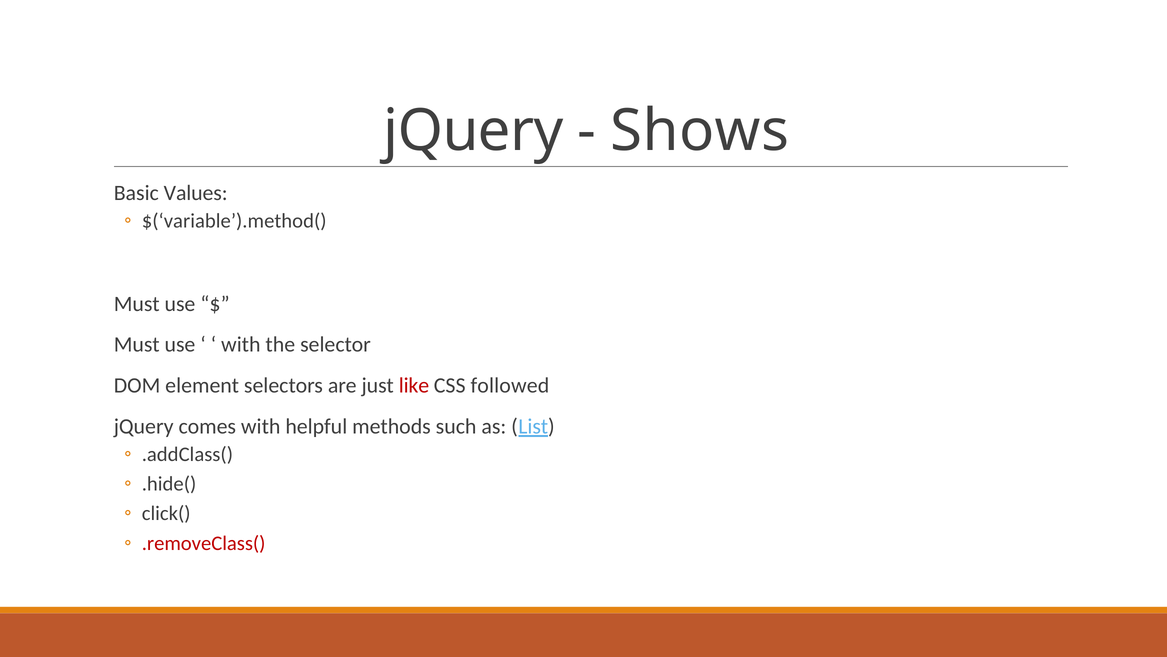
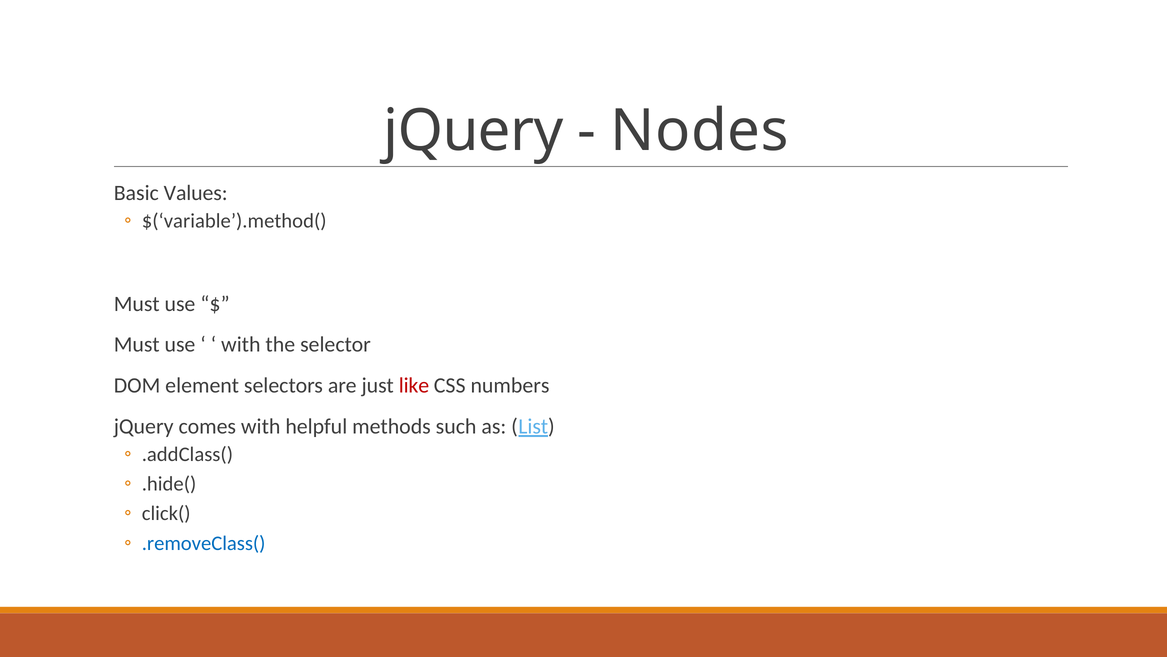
Shows: Shows -> Nodes (700, 131)
followed: followed -> numbers (510, 385)
.removeClass( colour: red -> blue (204, 543)
